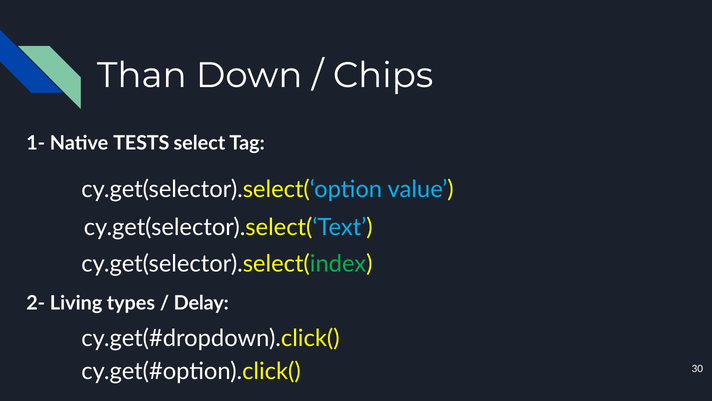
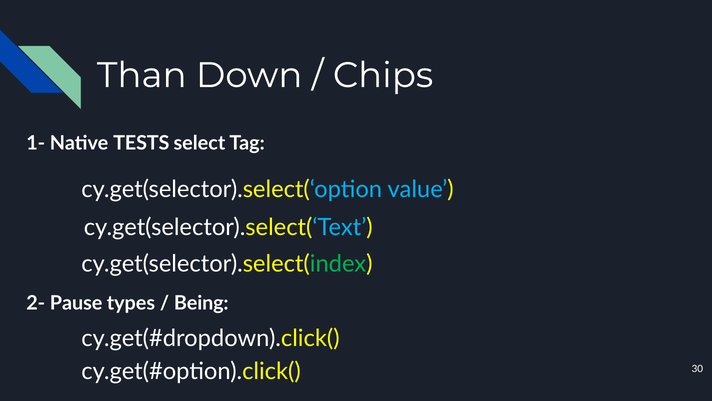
Living: Living -> Pause (76, 303)
Delay: Delay -> Being (201, 303)
